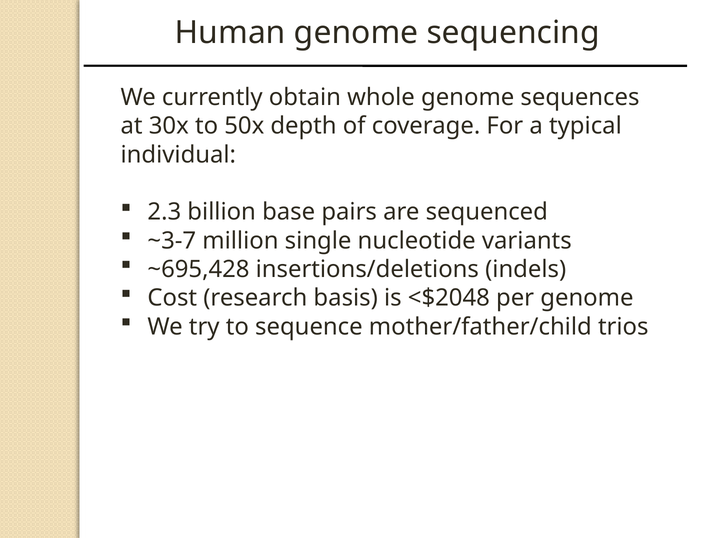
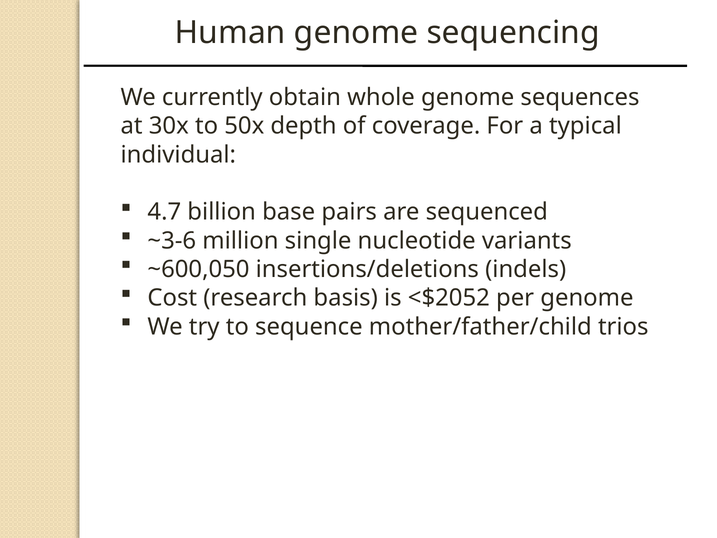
2.3: 2.3 -> 4.7 (164, 212)
~3-7: ~3-7 -> ~3-6 (172, 241)
~695,428: ~695,428 -> ~600,050 (199, 269)
<$2048: <$2048 -> <$2052 (449, 298)
